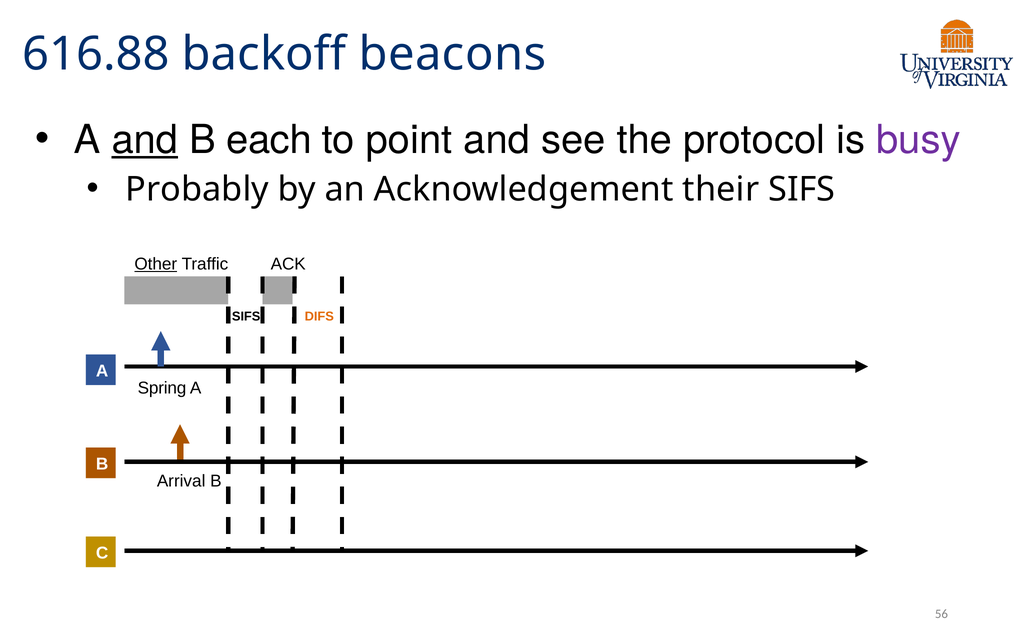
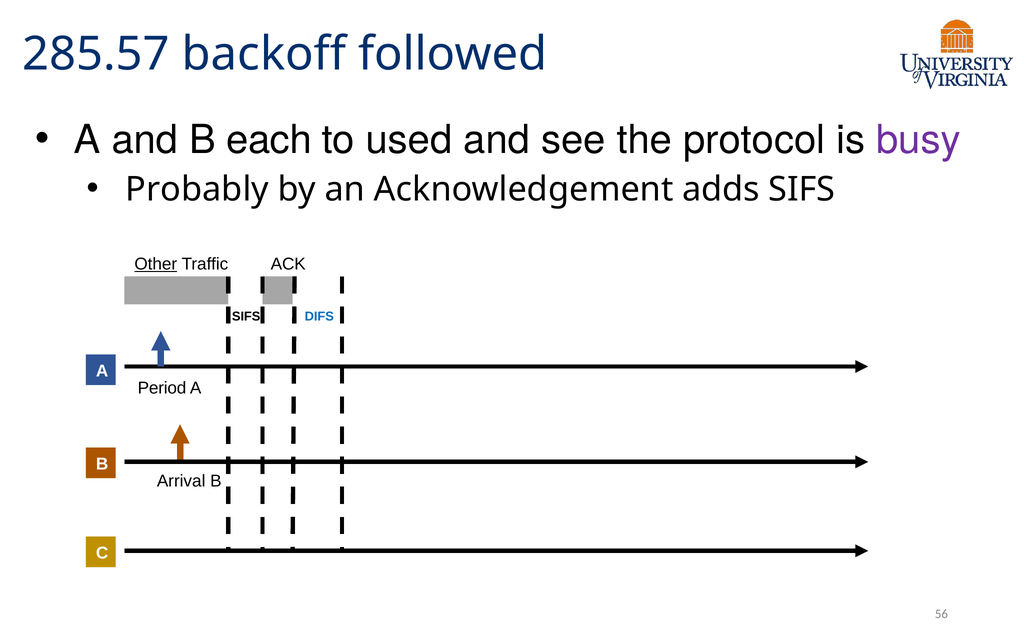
616.88: 616.88 -> 285.57 (96, 54)
beacons: beacons -> followed (453, 54)
and underline: present -> none (145, 140)
point: point -> used (409, 140)
their: their -> adds (721, 190)
DIFS colour: orange -> blue (319, 317)
Spring: Spring -> Period (162, 388)
